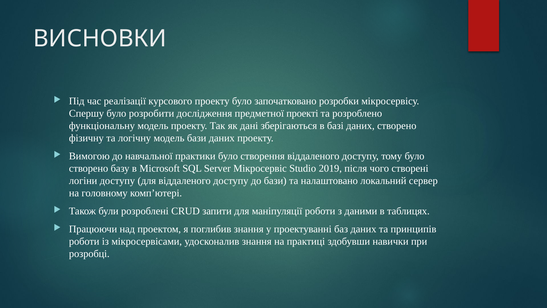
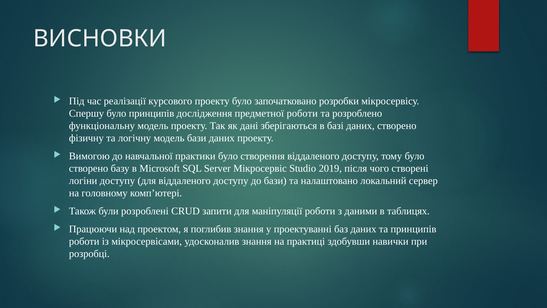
було розробити: розробити -> принципів (152, 113)
предметної проекті: проекті -> роботи (302, 113)
